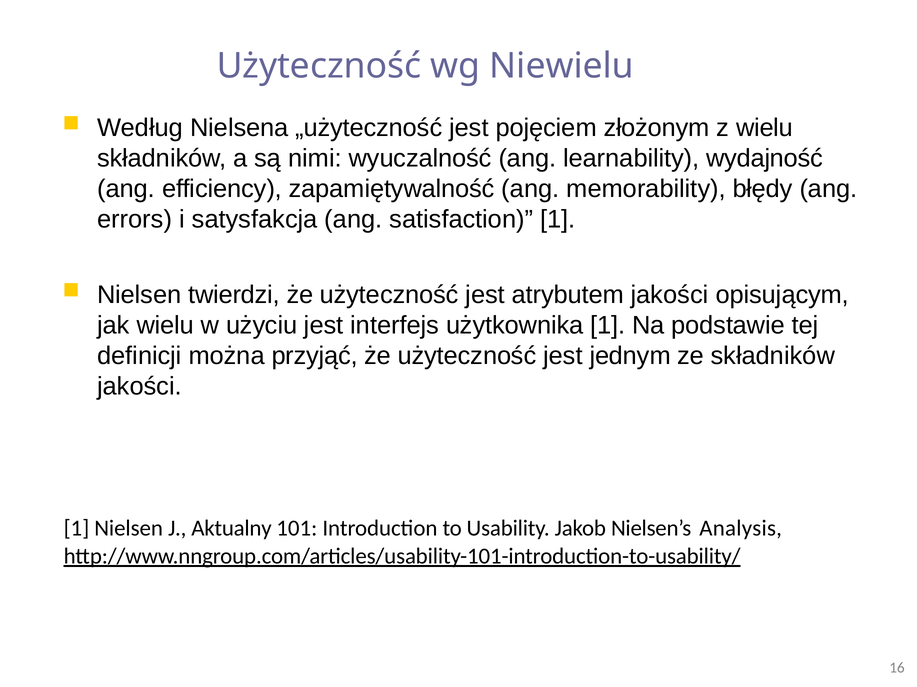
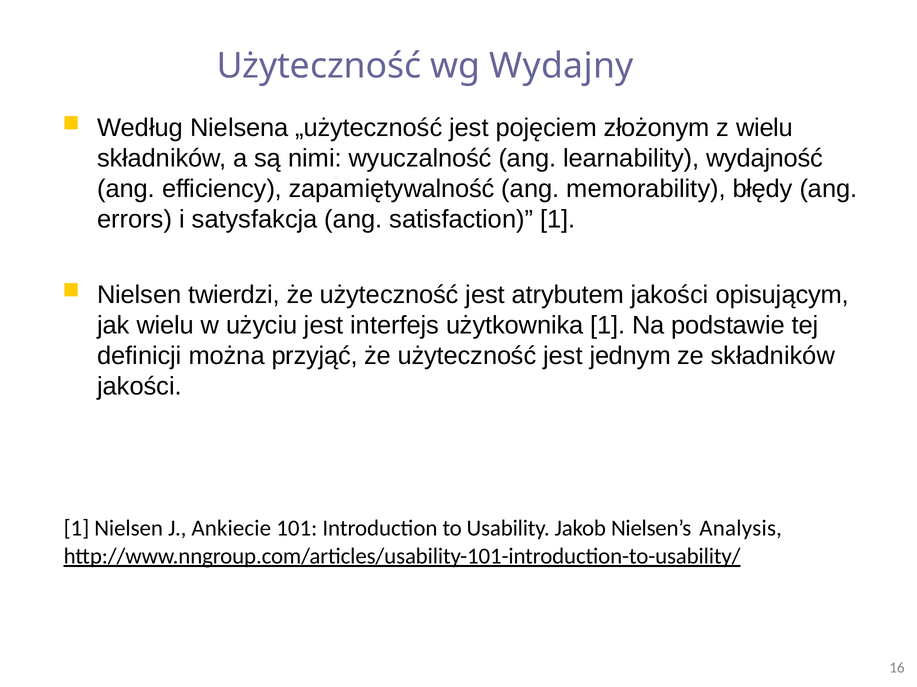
Niewielu: Niewielu -> Wydajny (561, 66)
Aktualny: Aktualny -> Ankiecie (231, 529)
